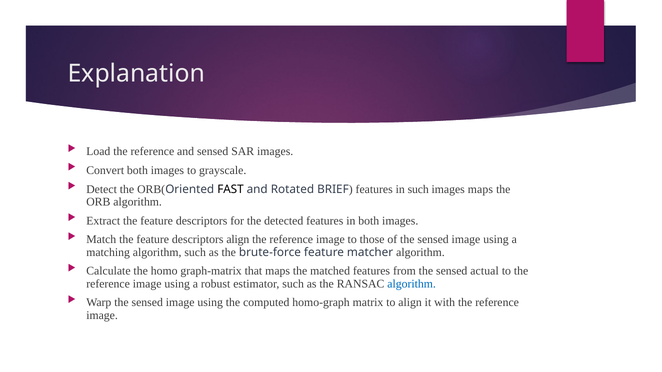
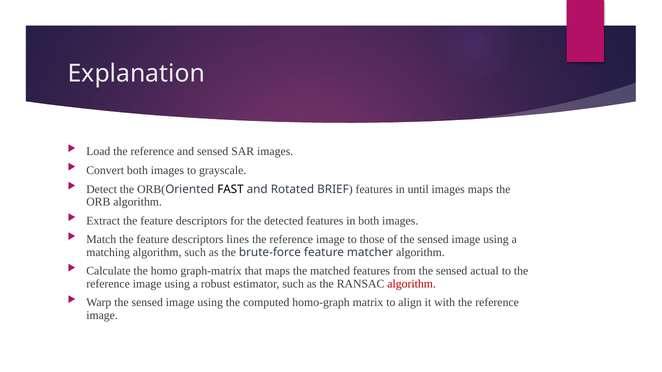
in such: such -> until (418, 189)
descriptors align: align -> lines (238, 240)
algorithm colour: blue -> red (412, 284)
